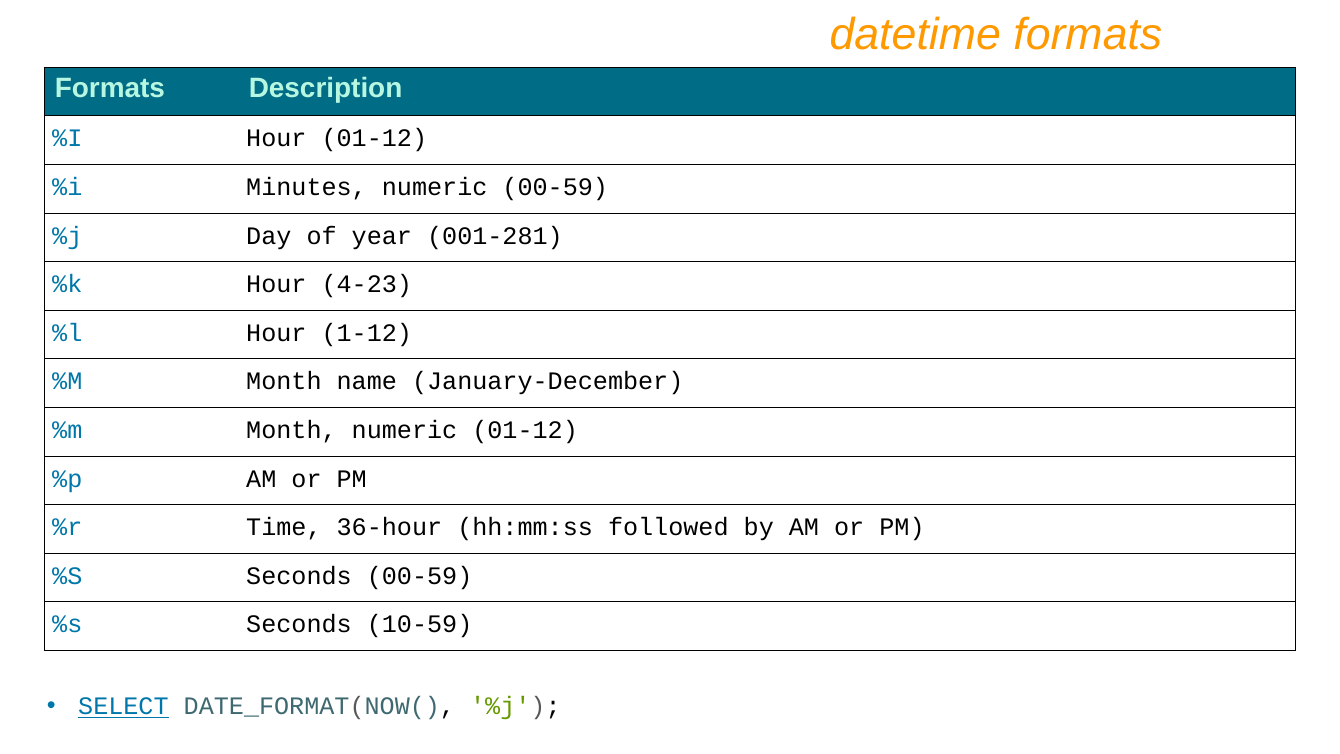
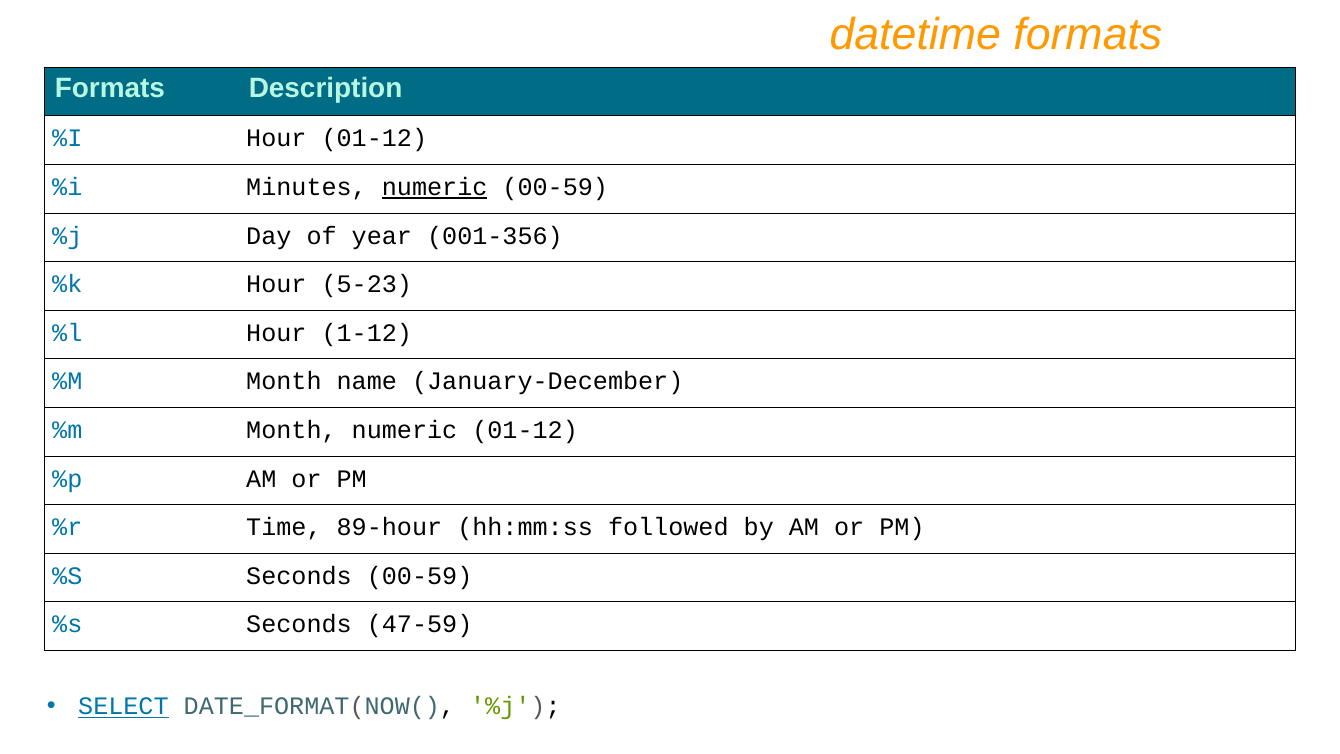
numeric underline: none -> present (435, 187)
001-281: 001-281 -> 001-356 (495, 236)
4-23: 4-23 -> 5-23 (367, 284)
36-hour: 36-hour -> 89-hour (389, 527)
10-59: 10-59 -> 47-59 (420, 624)
